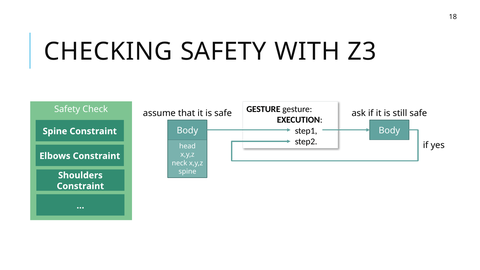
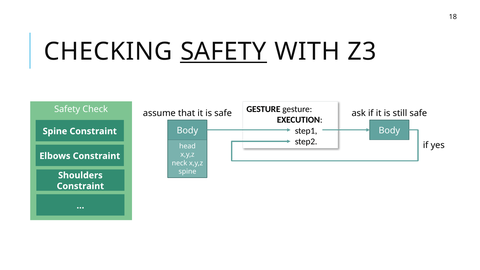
SAFETY underline: none -> present (223, 52)
